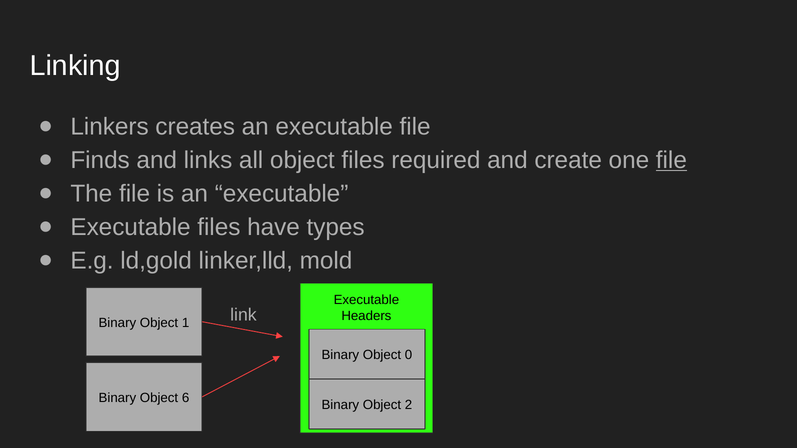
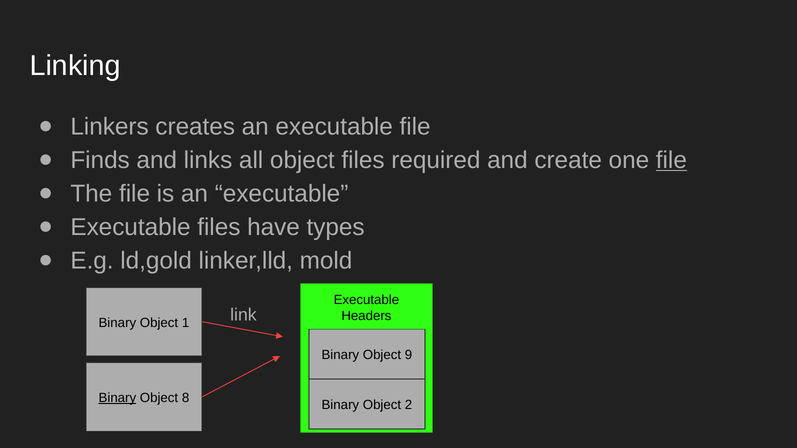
0: 0 -> 9 (409, 355)
Binary underline: none -> present (117, 398)
6: 6 -> 8 (186, 398)
